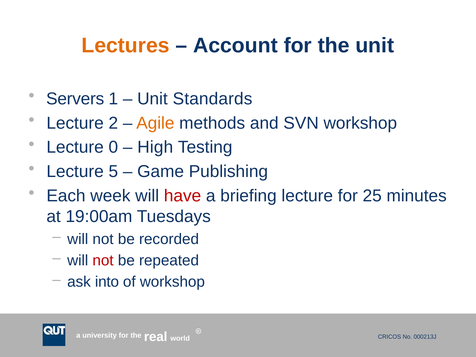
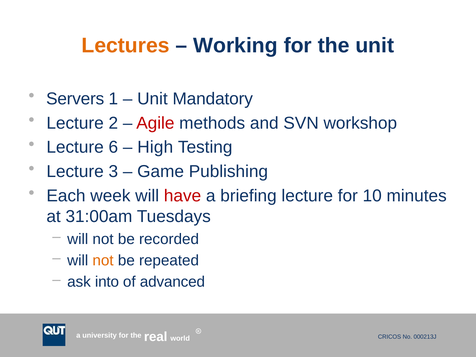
Account: Account -> Working (235, 46)
Standards: Standards -> Mandatory (213, 99)
Agile colour: orange -> red (155, 123)
0: 0 -> 6 (113, 147)
5: 5 -> 3 (113, 172)
25: 25 -> 10 (372, 196)
19:00am: 19:00am -> 31:00am (99, 217)
not colour: red -> orange (103, 260)
of workshop: workshop -> advanced (172, 282)
